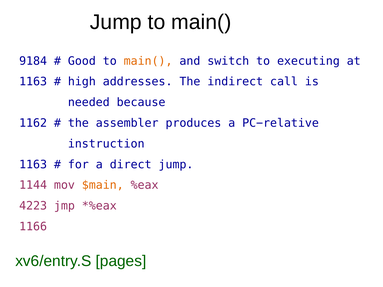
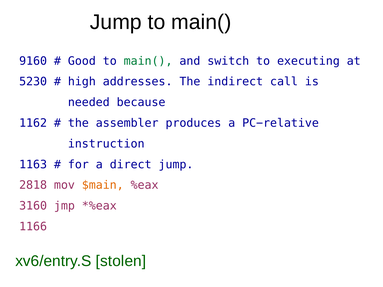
9184: 9184 -> 9160 (33, 61)
main( colour: orange -> green (148, 61)
1163: 1163 -> 5230 (33, 82)
1144: 1144 -> 2818 (33, 185)
4223: 4223 -> 3160 (33, 206)
pages: pages -> stolen (121, 261)
